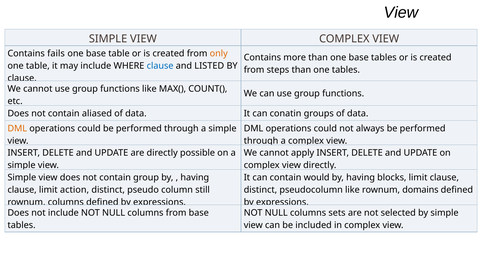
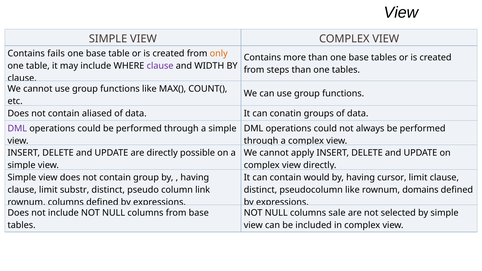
clause colour: blue -> purple (160, 66)
LISTED: LISTED -> WIDTH (209, 66)
DML colour: orange -> purple (17, 129)
blocks: blocks -> cursor (392, 178)
action: action -> substr (75, 190)
still: still -> link (203, 190)
sets: sets -> sale (337, 213)
